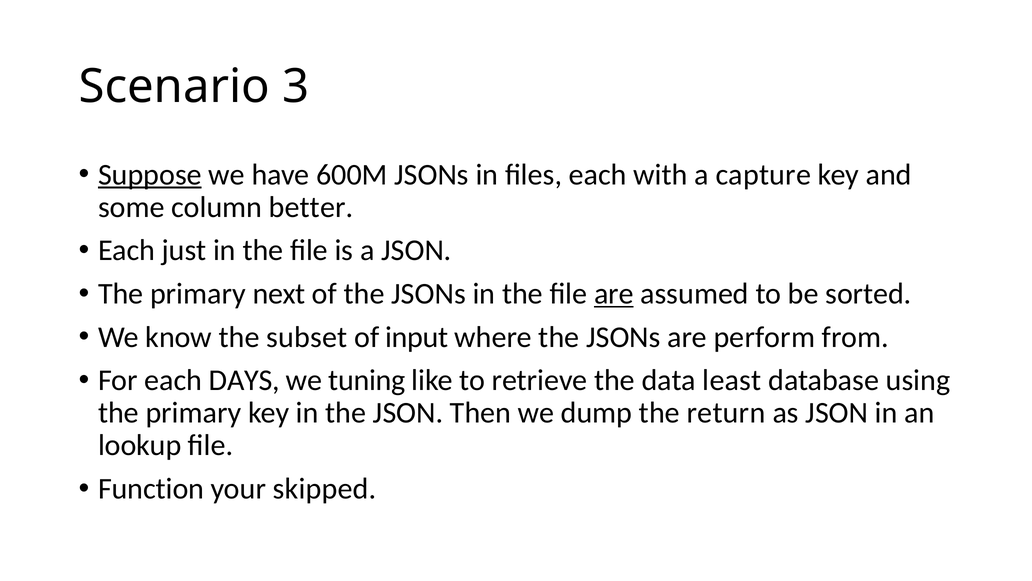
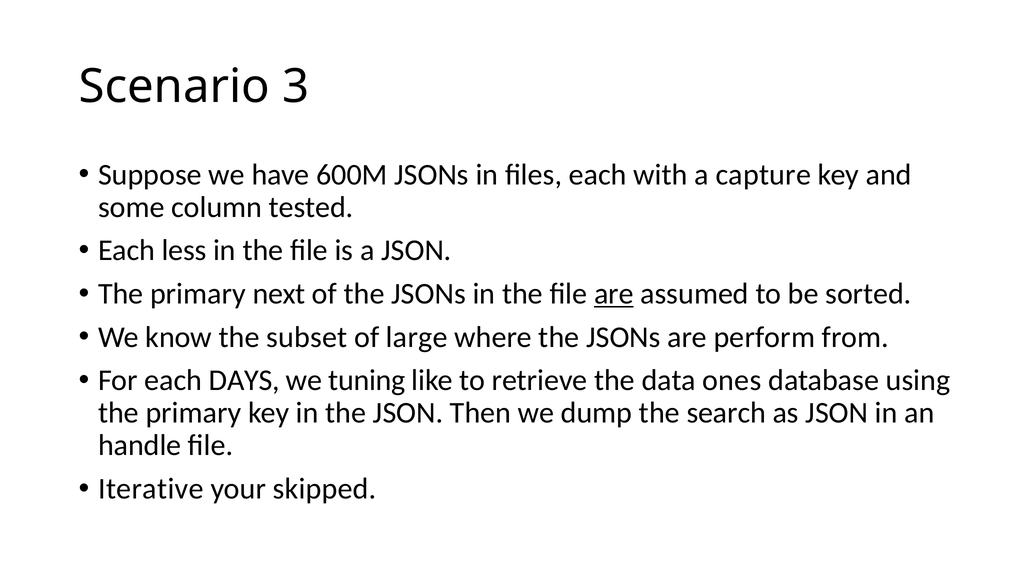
Suppose underline: present -> none (150, 174)
better: better -> tested (311, 207)
just: just -> less (184, 250)
input: input -> large (417, 337)
least: least -> ones (732, 380)
return: return -> search (726, 413)
lookup: lookup -> handle (140, 445)
Function: Function -> Iterative (151, 488)
